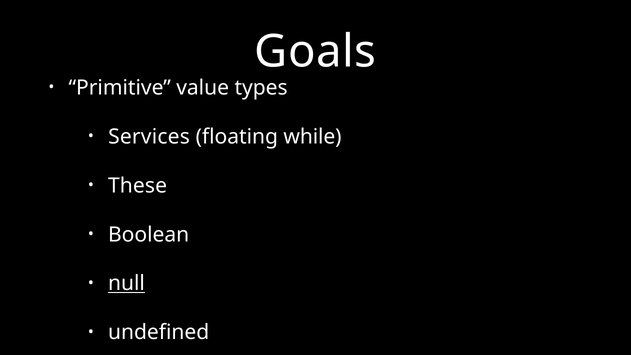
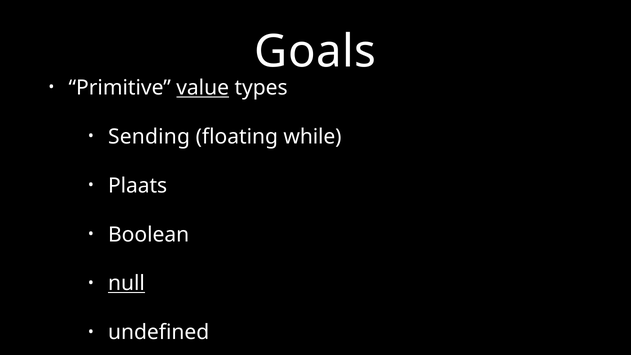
value underline: none -> present (203, 88)
Services: Services -> Sending (149, 137)
These: These -> Plaats (138, 186)
